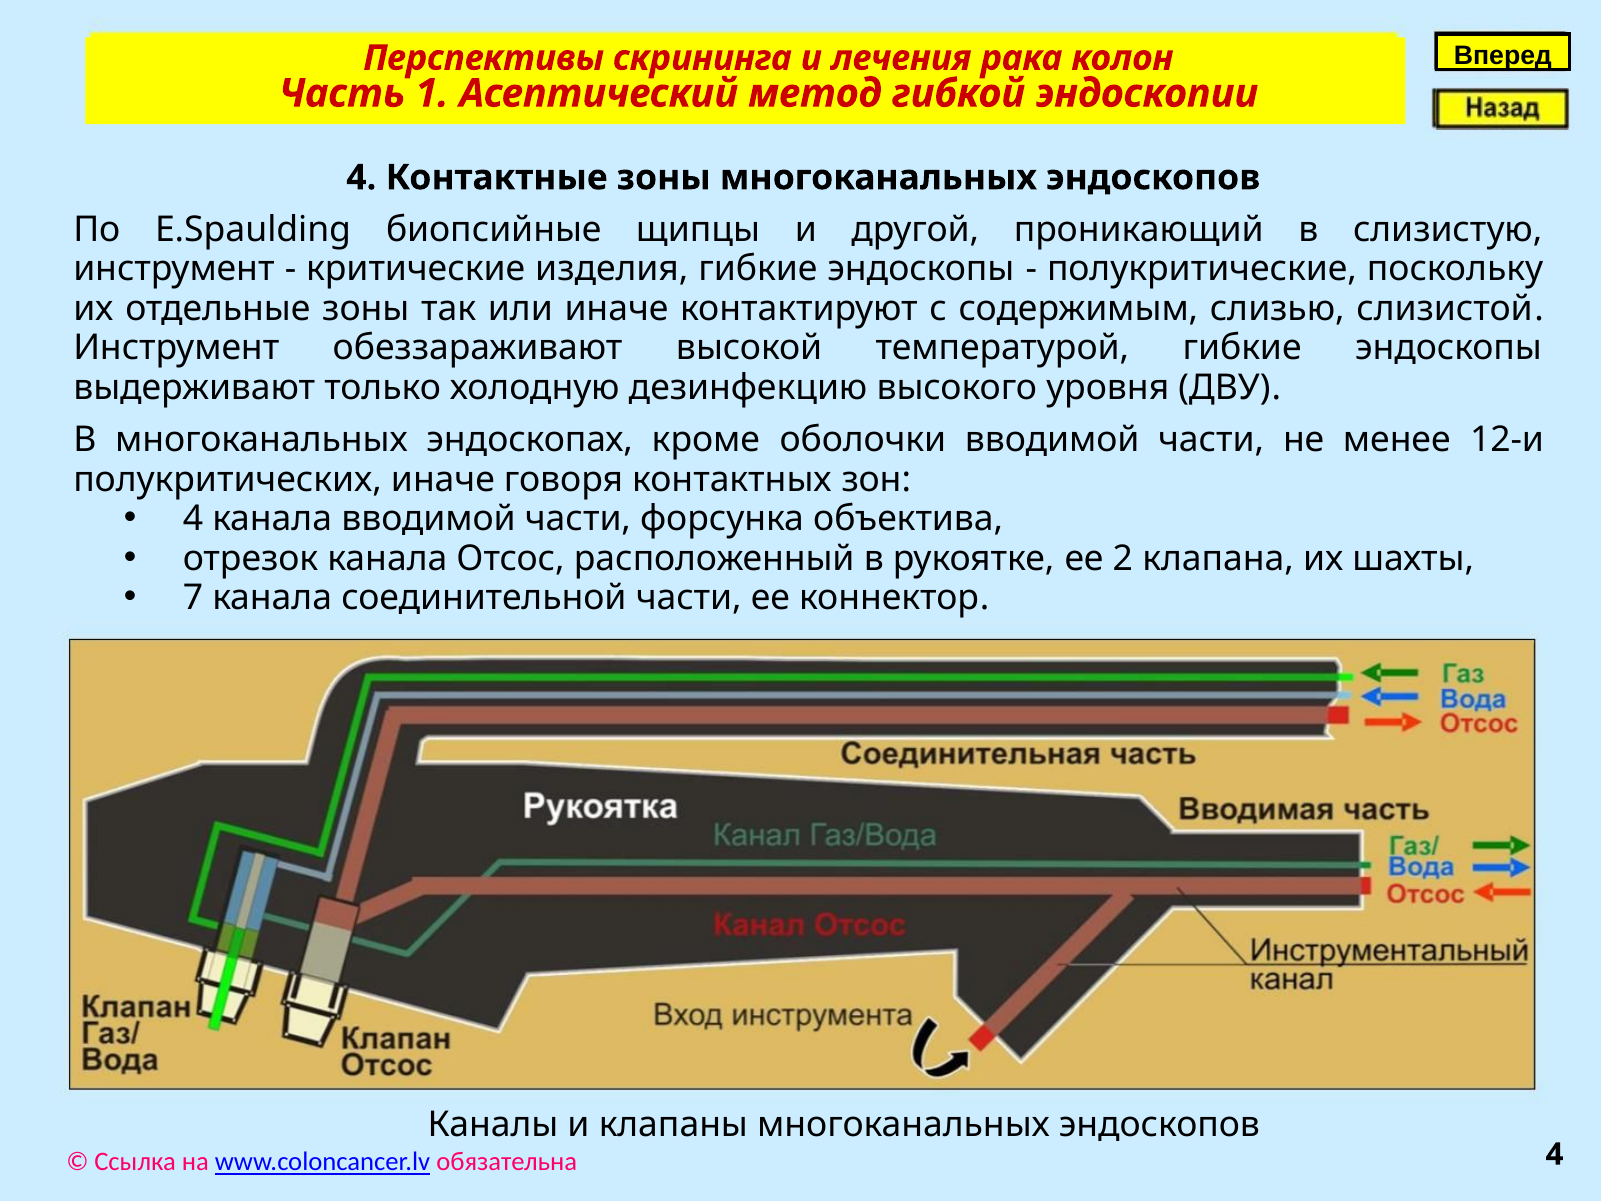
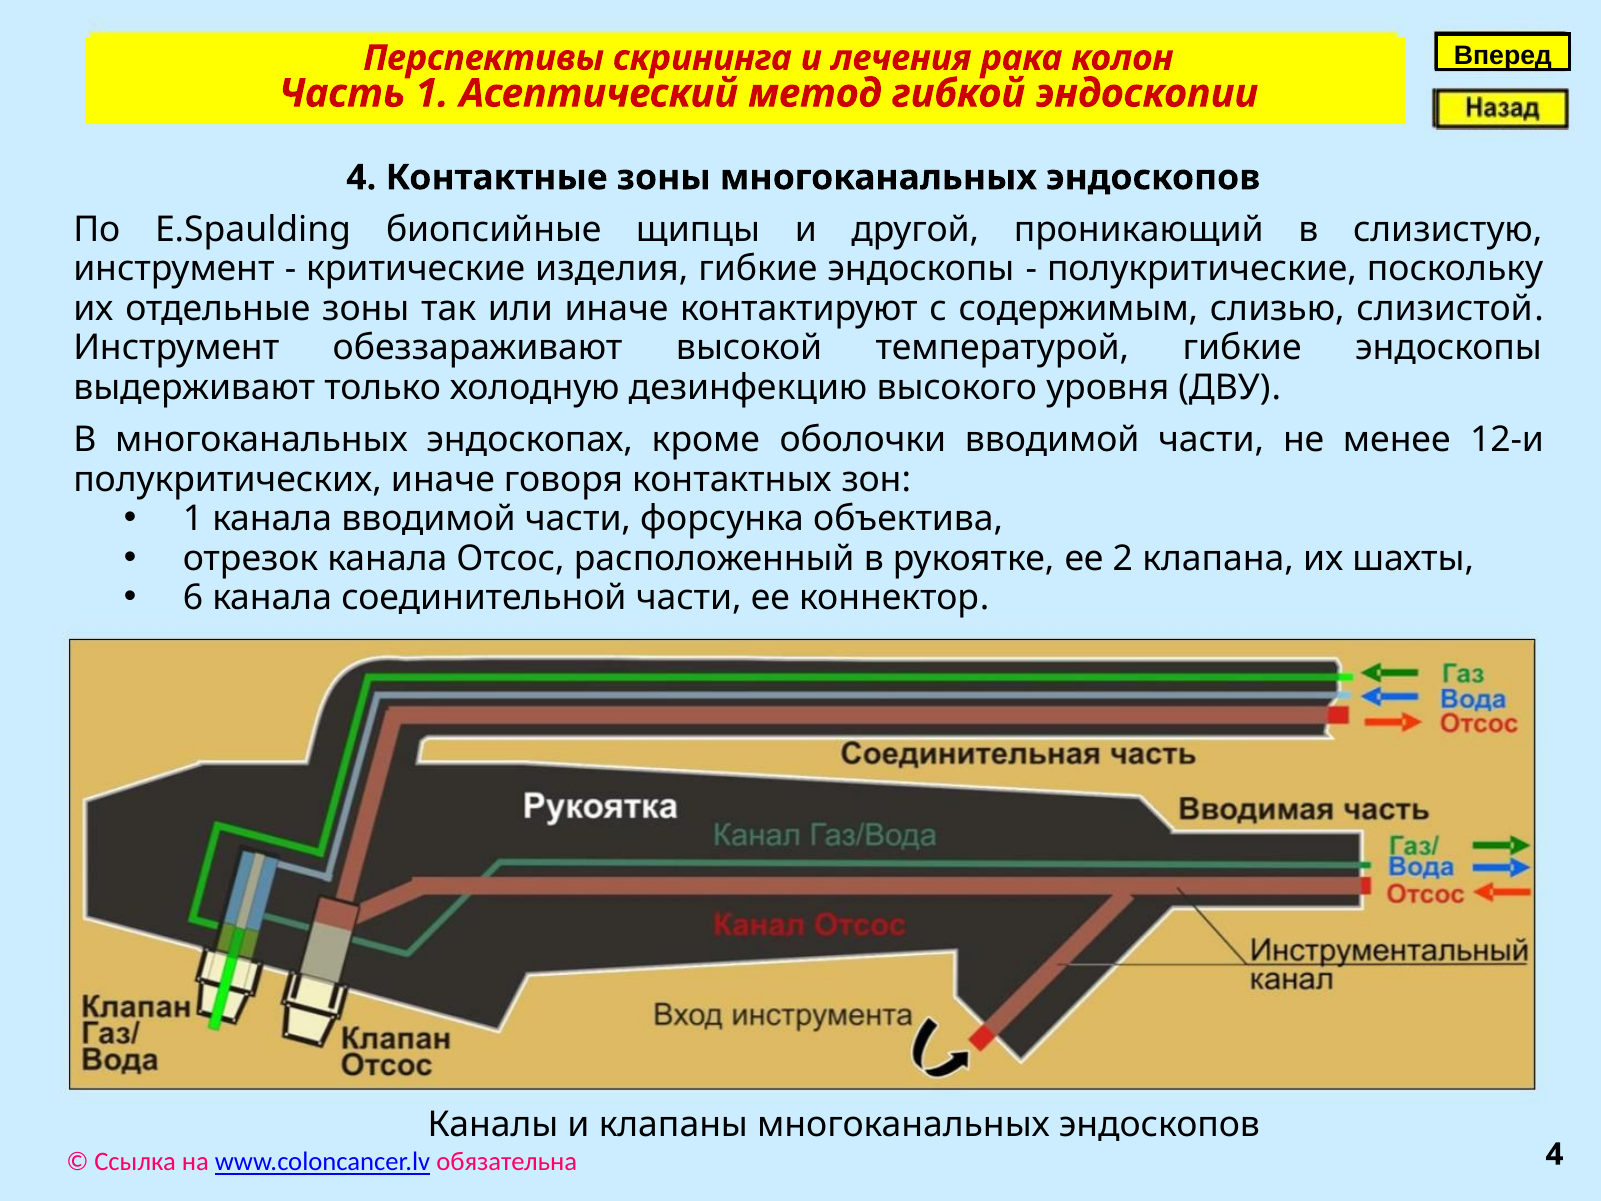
4: 4 -> 1 (193, 519)
7: 7 -> 6 (193, 598)
